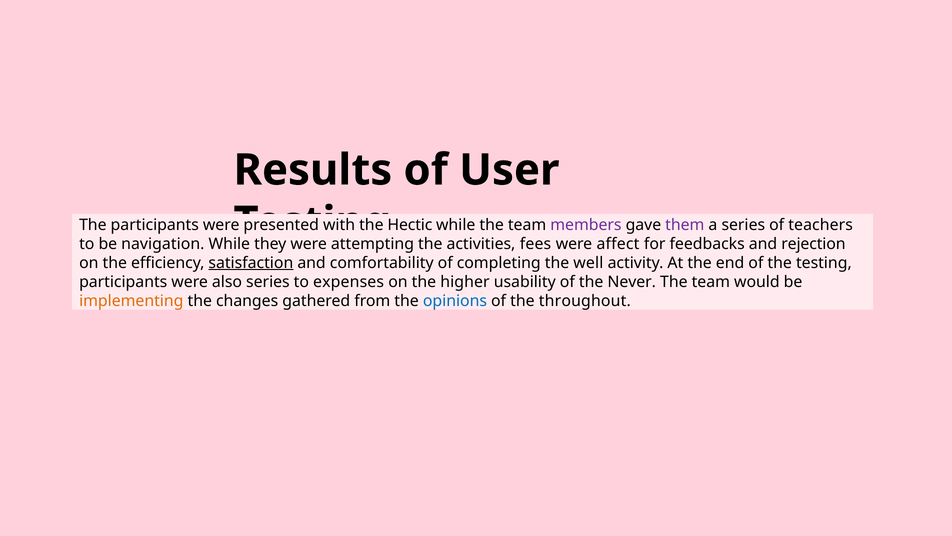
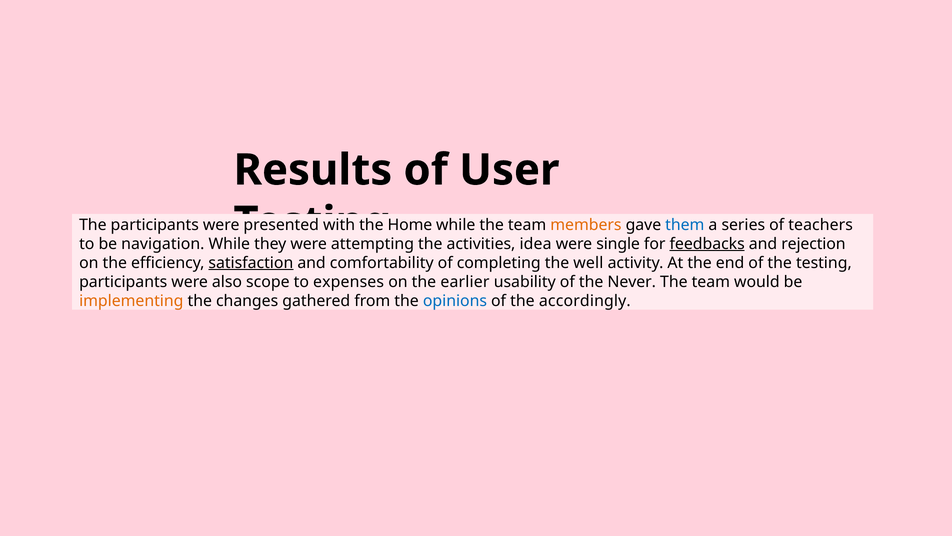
Hectic: Hectic -> Home (410, 225)
members colour: purple -> orange (586, 225)
them colour: purple -> blue (685, 225)
fees: fees -> idea (536, 244)
affect: affect -> single (618, 244)
feedbacks underline: none -> present (707, 244)
also series: series -> scope (268, 282)
higher: higher -> earlier (465, 282)
throughout: throughout -> accordingly (585, 301)
